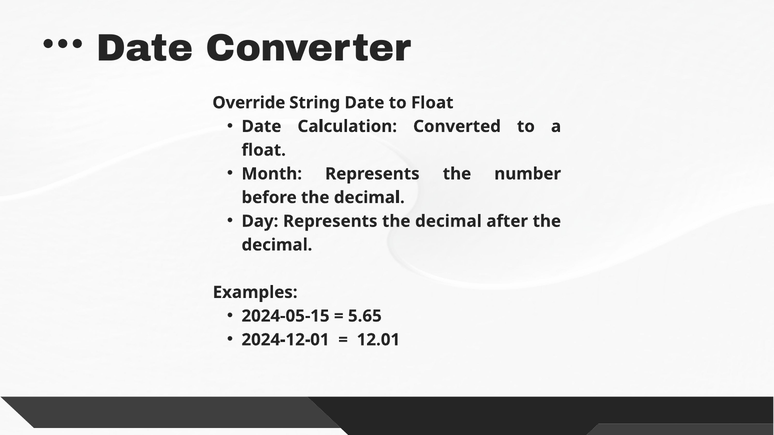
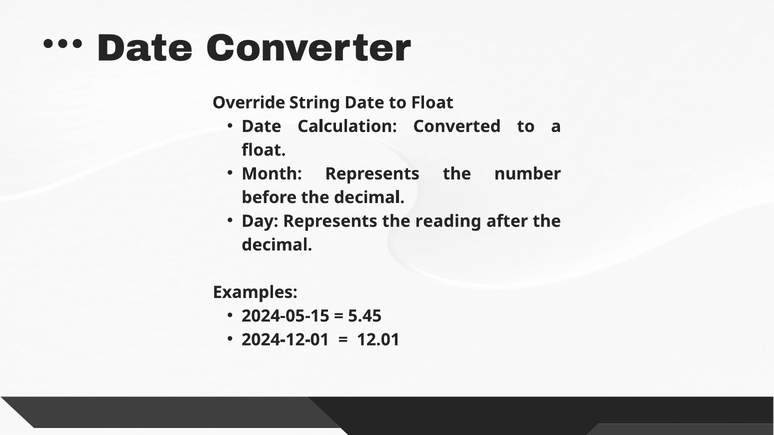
Represents the decimal: decimal -> reading (448, 221)
5.65: 5.65 -> 5.45 (365, 316)
